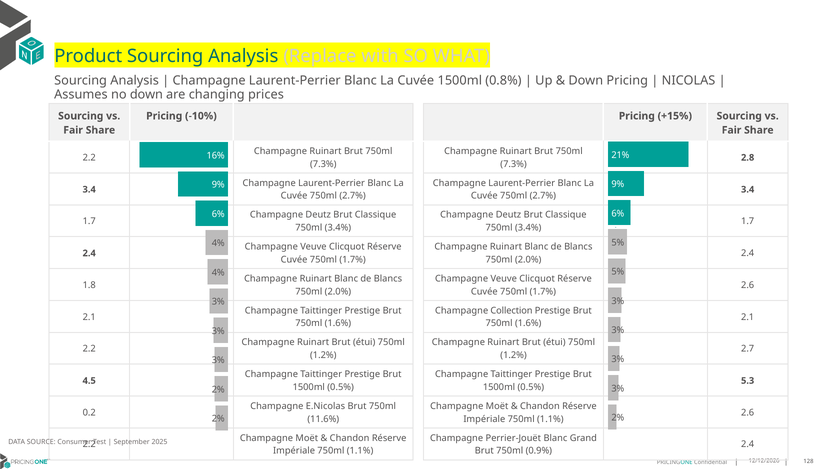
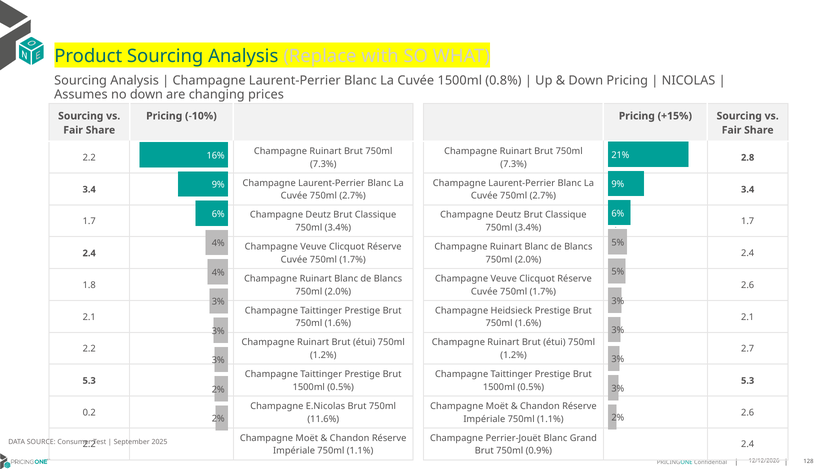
Collection: Collection -> Heidsieck (511, 311)
4.5: 4.5 -> 5.3 (89, 381)
